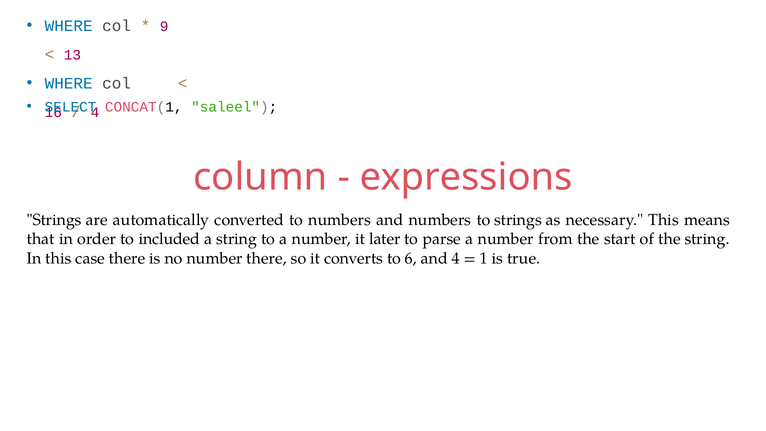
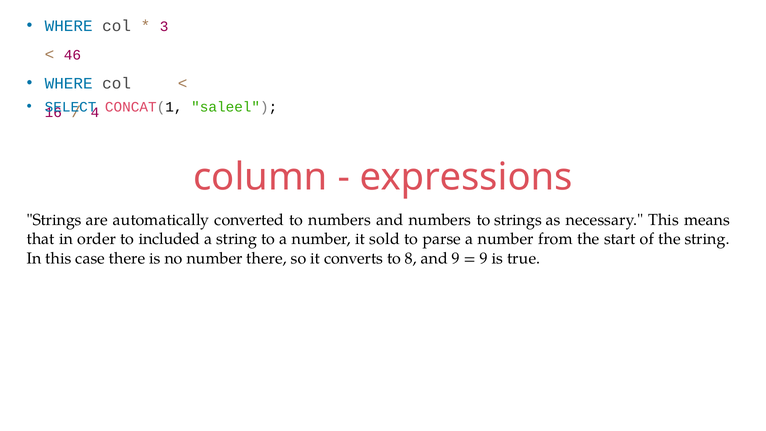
9: 9 -> 3 (164, 26)
13: 13 -> 46 (72, 55)
later: later -> sold (385, 239)
6: 6 -> 8 (411, 258)
and 4: 4 -> 9 (456, 258)
1: 1 -> 9 (484, 258)
